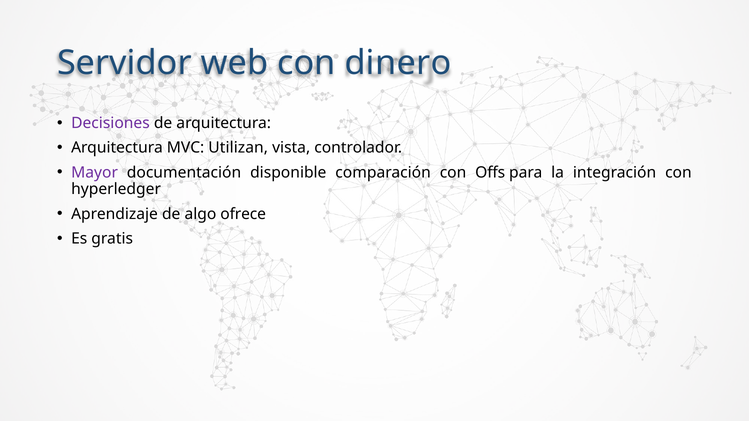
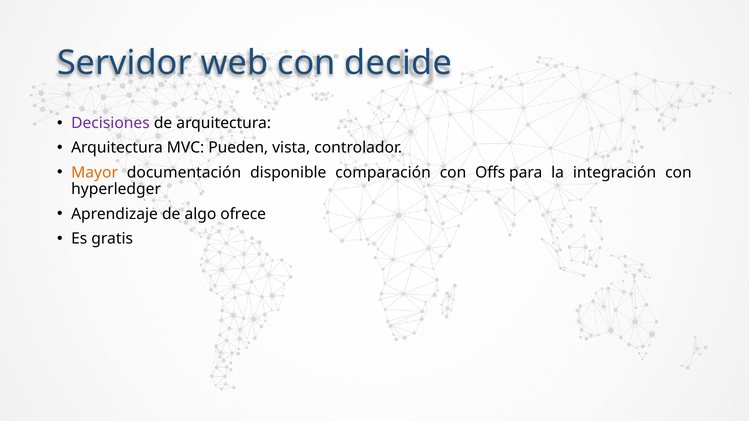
dinero: dinero -> decide (398, 63)
Utilizan: Utilizan -> Pueden (238, 148)
Mayor colour: purple -> orange (95, 173)
